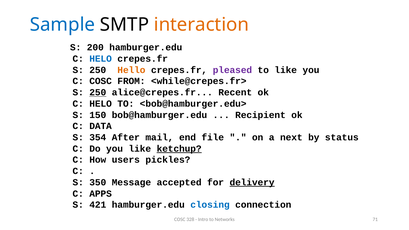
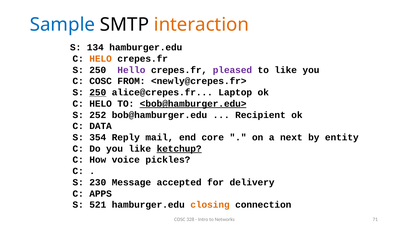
200: 200 -> 134 (95, 48)
HELO colour: blue -> orange (101, 59)
Hello colour: orange -> purple (131, 70)
<while@crepes.fr>: <while@crepes.fr> -> <newly@crepes.fr> (199, 81)
Recent: Recent -> Laptop (235, 92)
<bob@hamburger.edu> underline: none -> present (193, 104)
150: 150 -> 252 (98, 115)
After: After -> Reply (126, 137)
file: file -> core (213, 137)
status: status -> entity (342, 137)
users: users -> voice (126, 160)
350: 350 -> 230 (98, 182)
delivery underline: present -> none (252, 182)
421: 421 -> 521 (98, 205)
closing colour: blue -> orange (210, 205)
